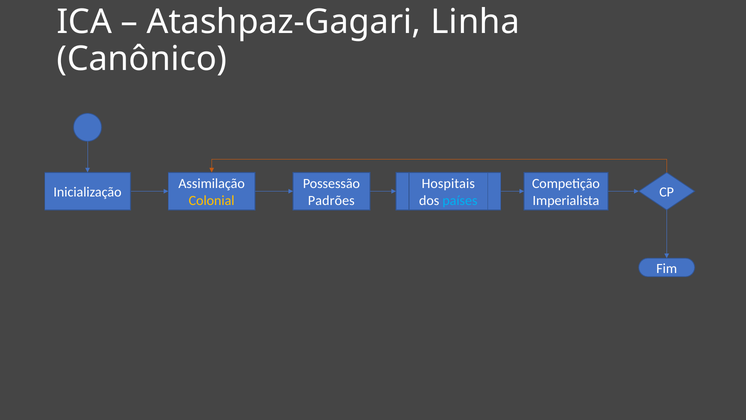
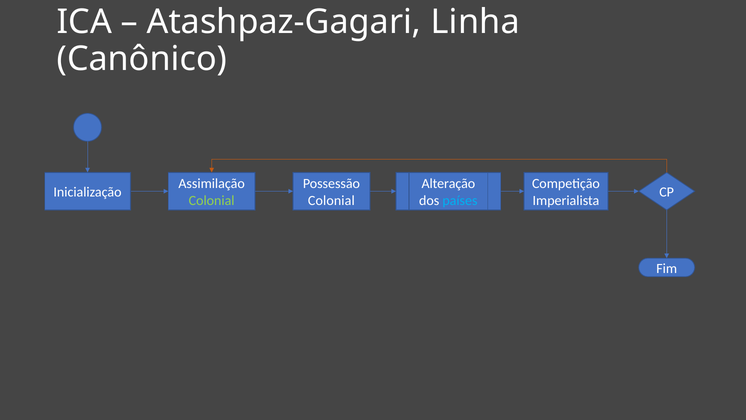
Hospitais: Hospitais -> Alteração (448, 184)
Colonial colour: yellow -> light green (212, 200)
Padrões: Padrões -> Colonial (331, 200)
